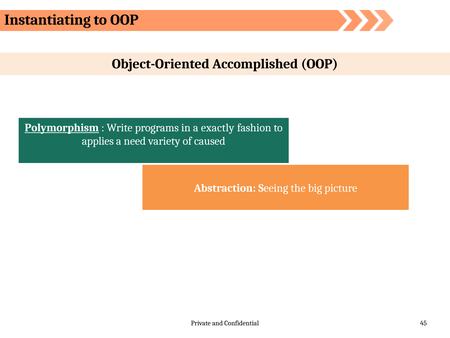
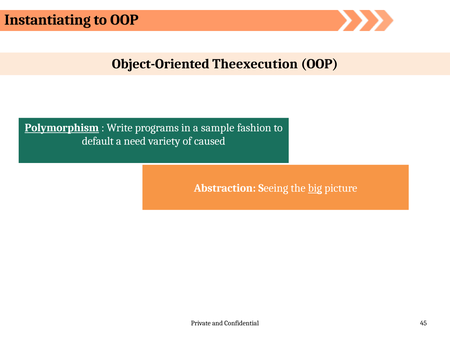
Accomplished: Accomplished -> Theexecution (255, 64)
exactly: exactly -> sample (218, 128)
applies: applies -> default (98, 141)
big underline: none -> present (315, 188)
